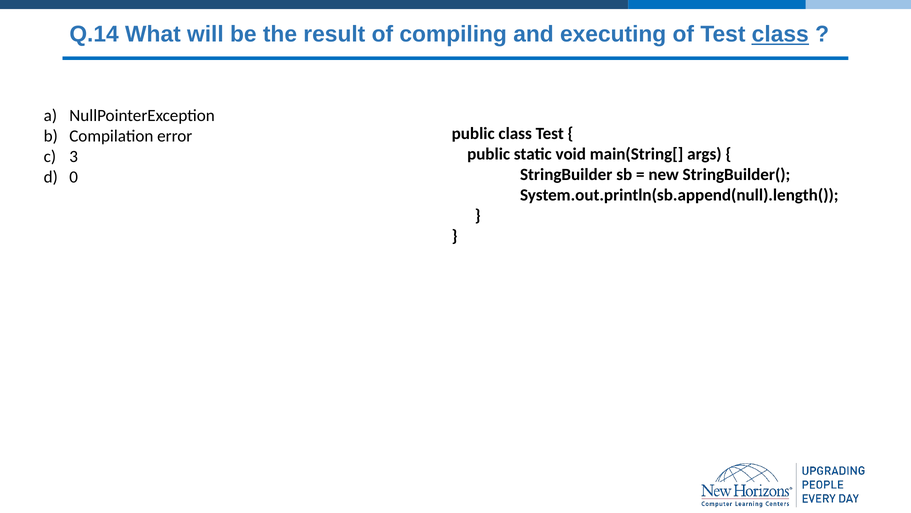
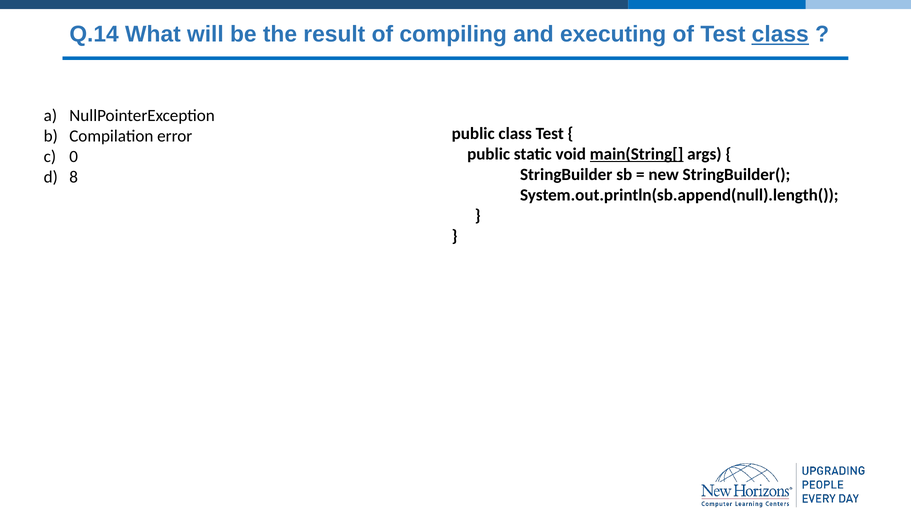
main(String[ underline: none -> present (637, 154)
3: 3 -> 0 (74, 156)
0: 0 -> 8 (74, 177)
